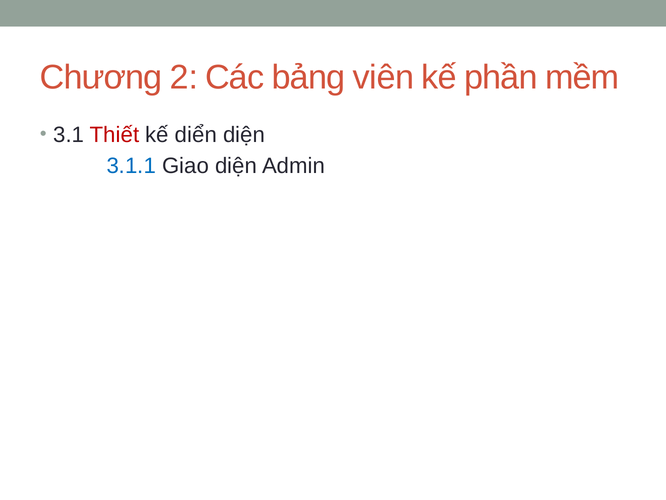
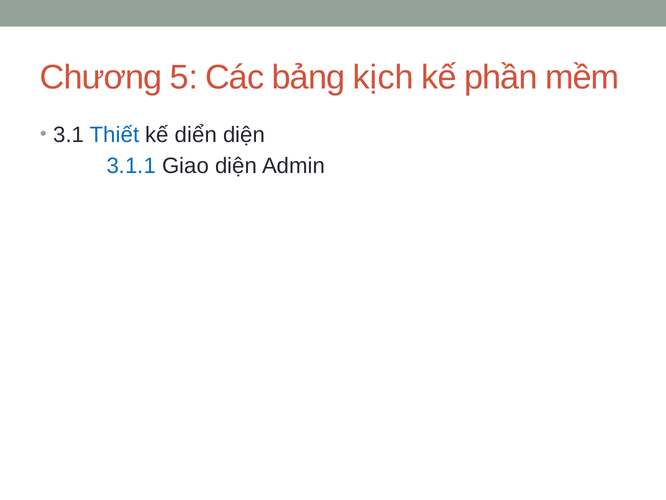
2: 2 -> 5 (184, 77)
viên: viên -> kịch (383, 77)
Thiết colour: red -> blue (114, 135)
